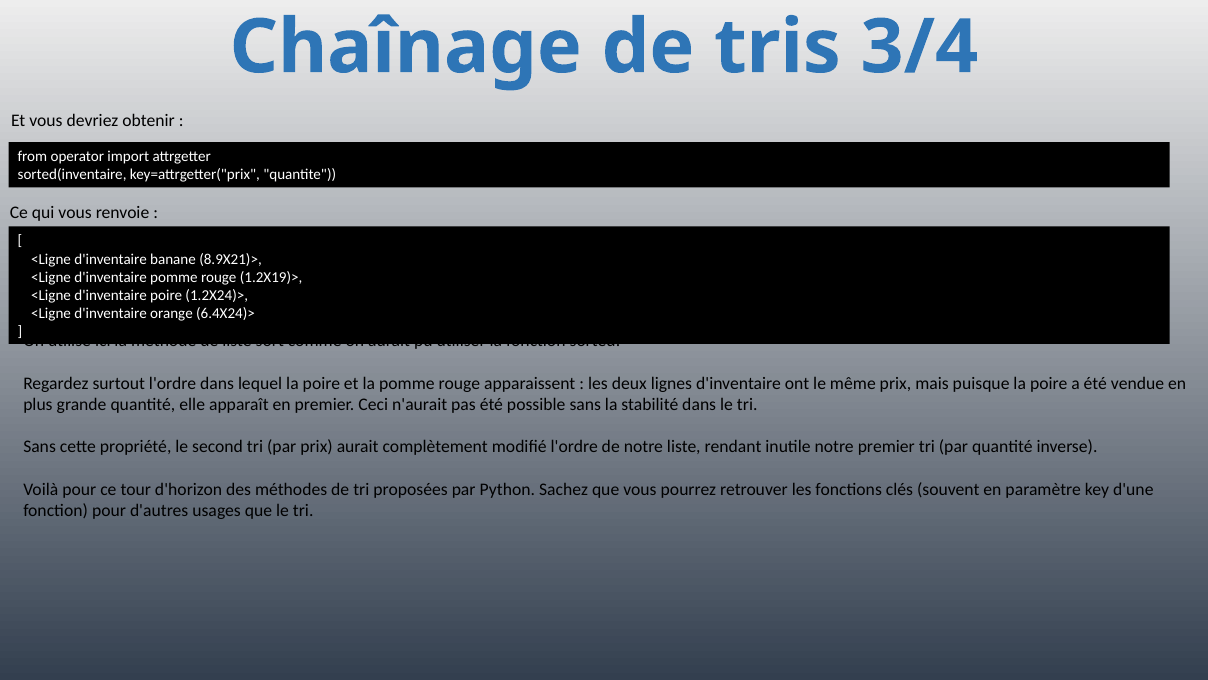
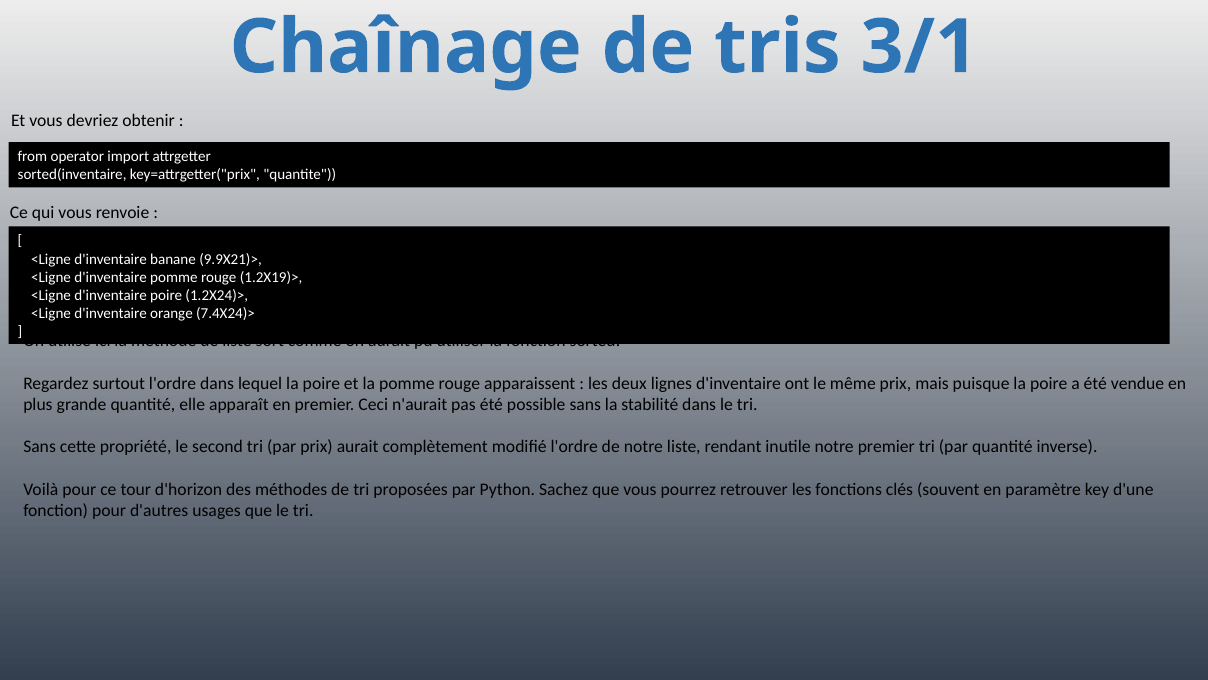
3/4: 3/4 -> 3/1 (919, 47)
8.9X21)>: 8.9X21)> -> 9.9X21)> (231, 259)
6.4X24)>: 6.4X24)> -> 7.4X24)> (226, 313)
